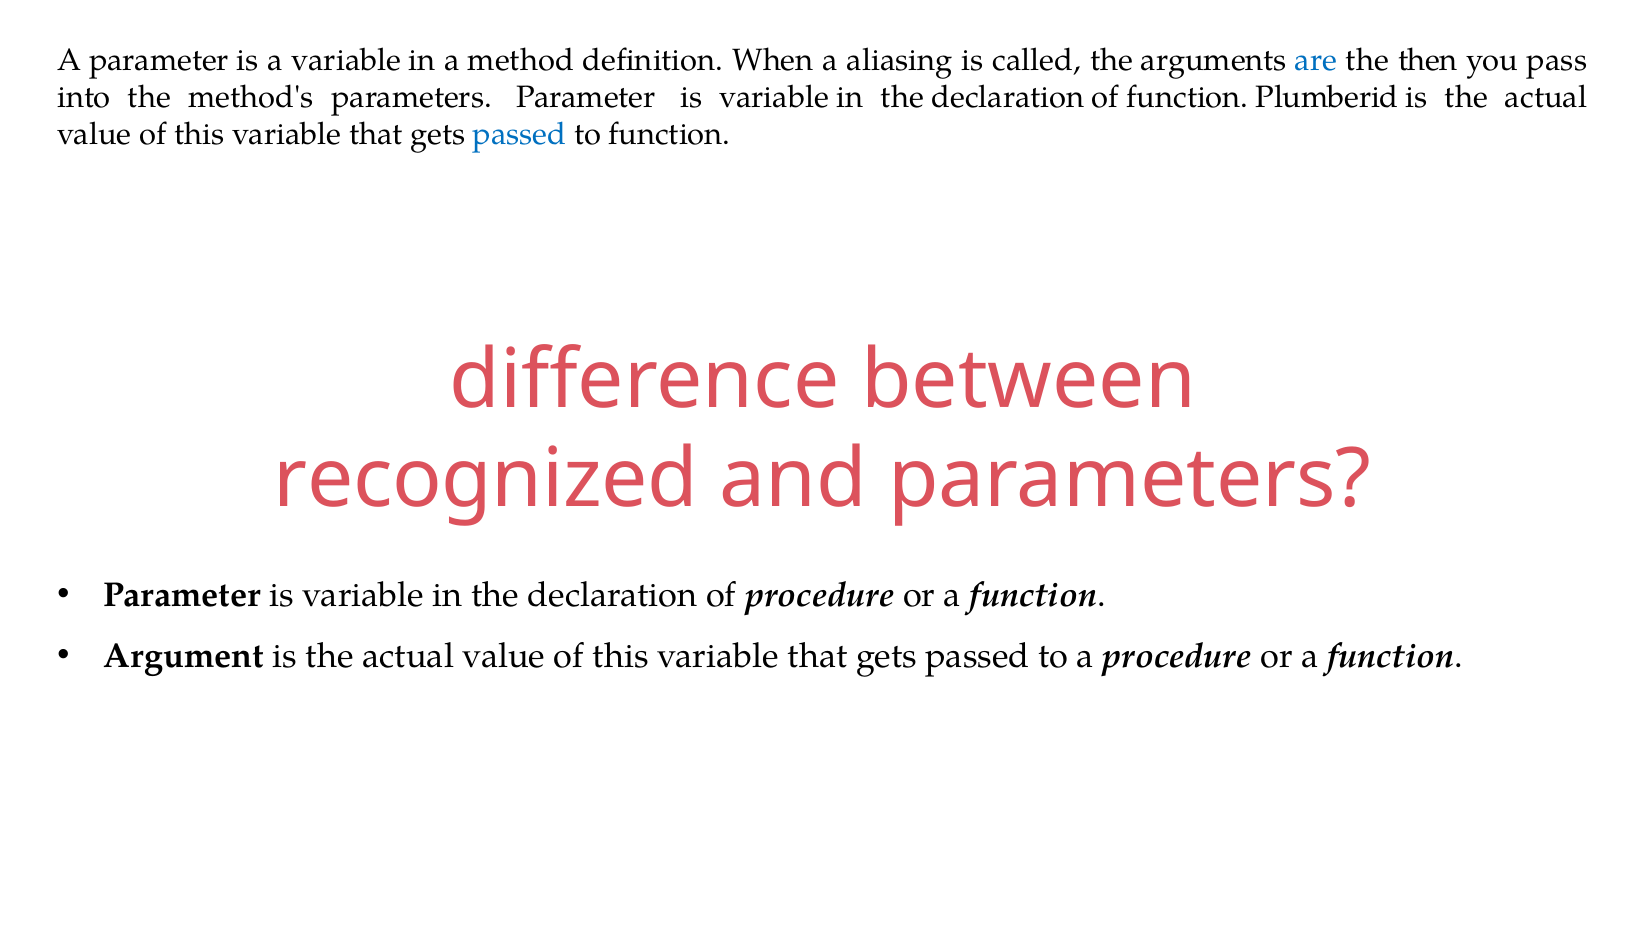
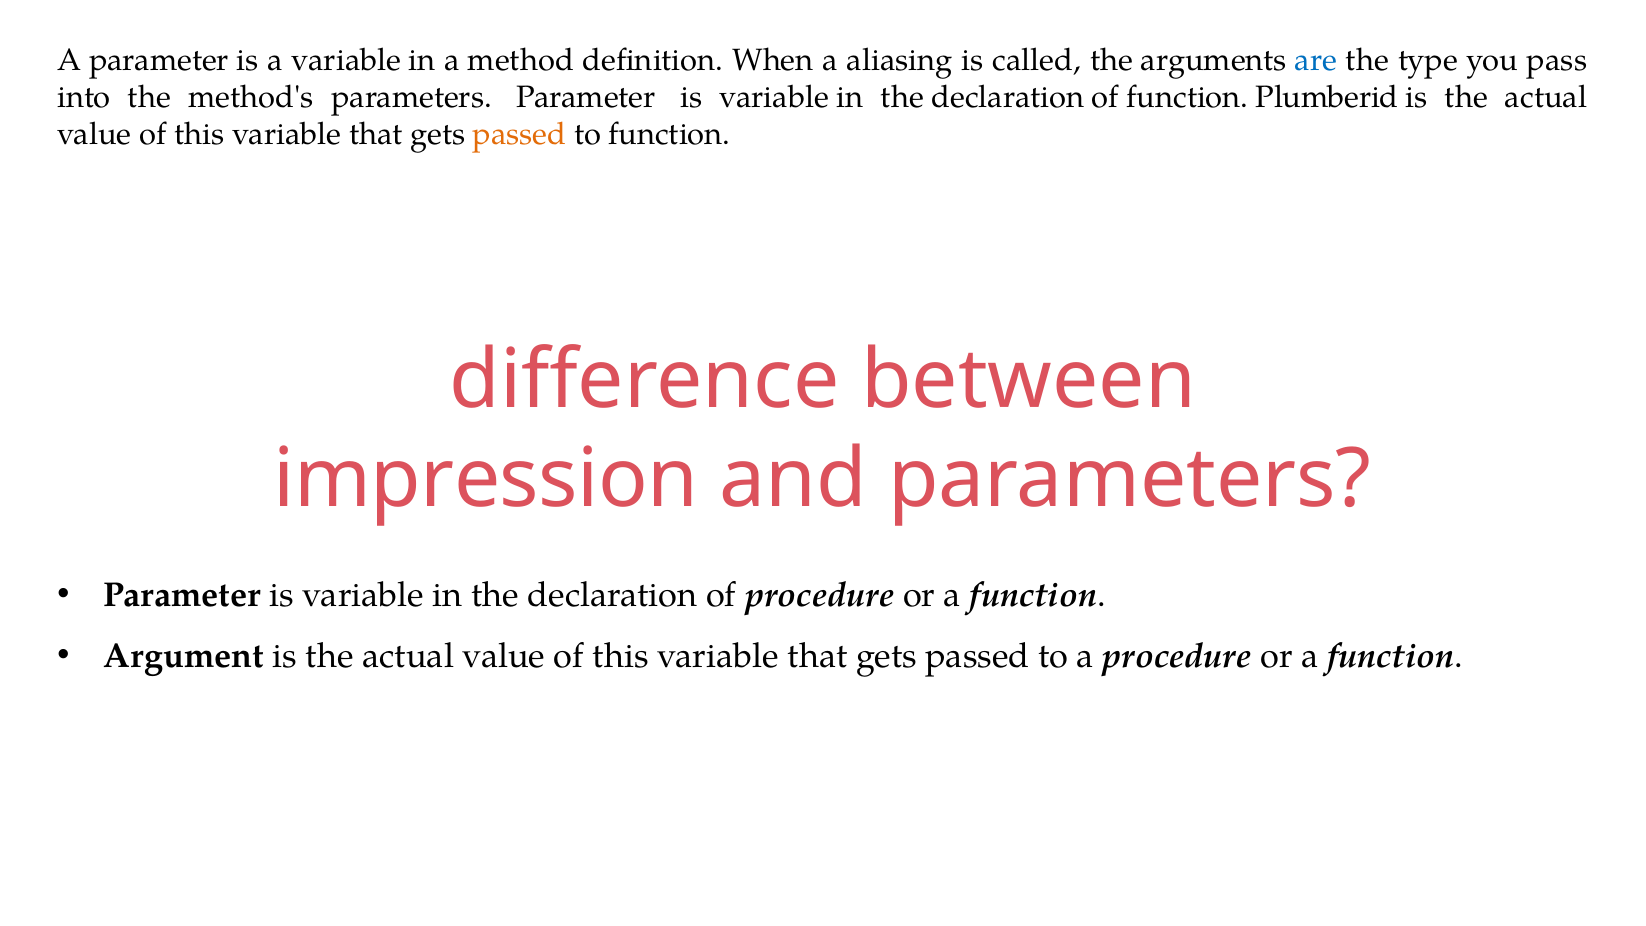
then: then -> type (1428, 60)
passed colour: blue -> orange (520, 134)
recognized: recognized -> impression (486, 479)
